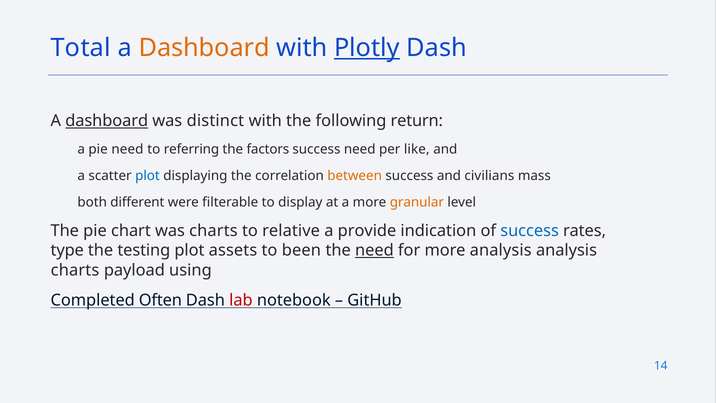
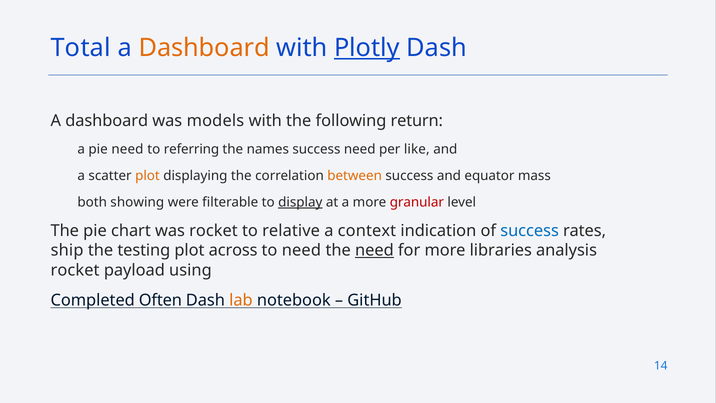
dashboard underline: present -> none (107, 121)
distinct: distinct -> models (215, 121)
factors: factors -> names (268, 149)
plot colour: blue -> orange (147, 176)
civilians: civilians -> equator (489, 176)
different: different -> showing (137, 202)
display underline: none -> present (300, 202)
granular colour: orange -> red (417, 202)
was charts: charts -> rocket (213, 231)
provide: provide -> context (367, 231)
type: type -> ship (67, 250)
assets: assets -> across (233, 250)
to been: been -> need (301, 250)
more analysis: analysis -> libraries (501, 250)
charts: charts -> rocket (75, 270)
lab colour: red -> orange (241, 300)
